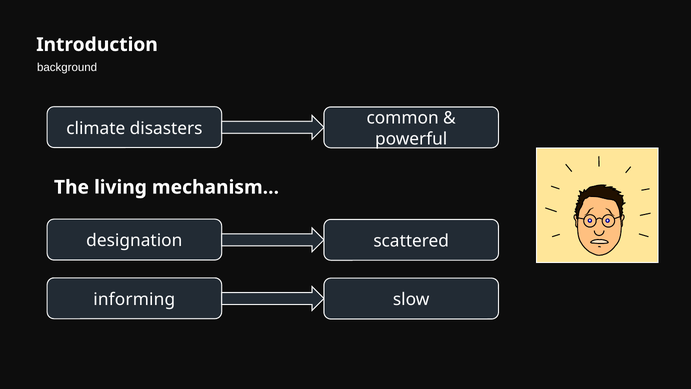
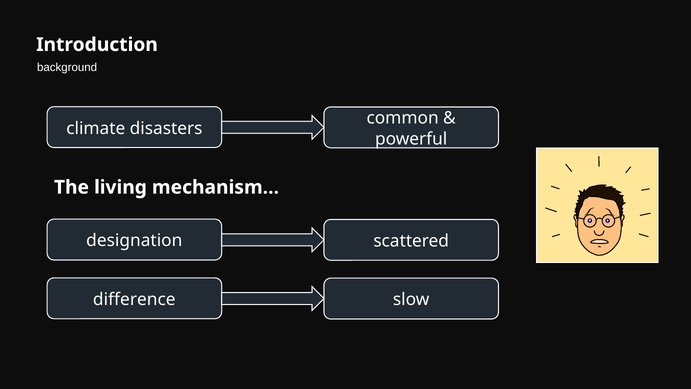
informing: informing -> difference (134, 299)
